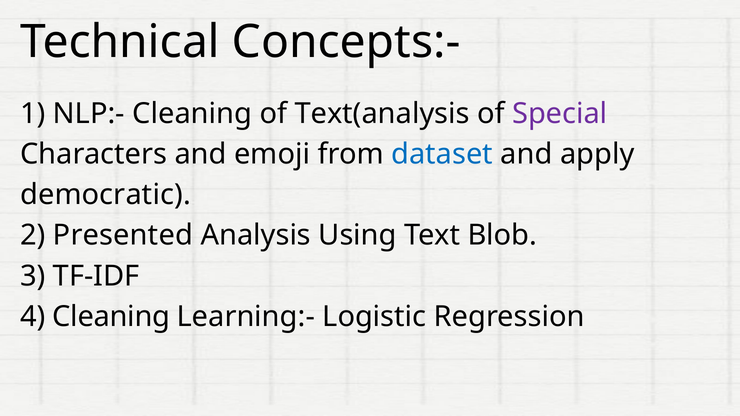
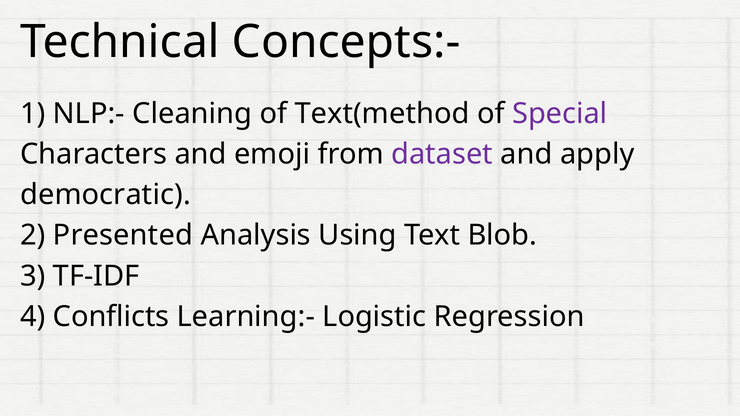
Text(analysis: Text(analysis -> Text(method (382, 114)
dataset colour: blue -> purple (442, 154)
4 Cleaning: Cleaning -> Conflicts (111, 317)
